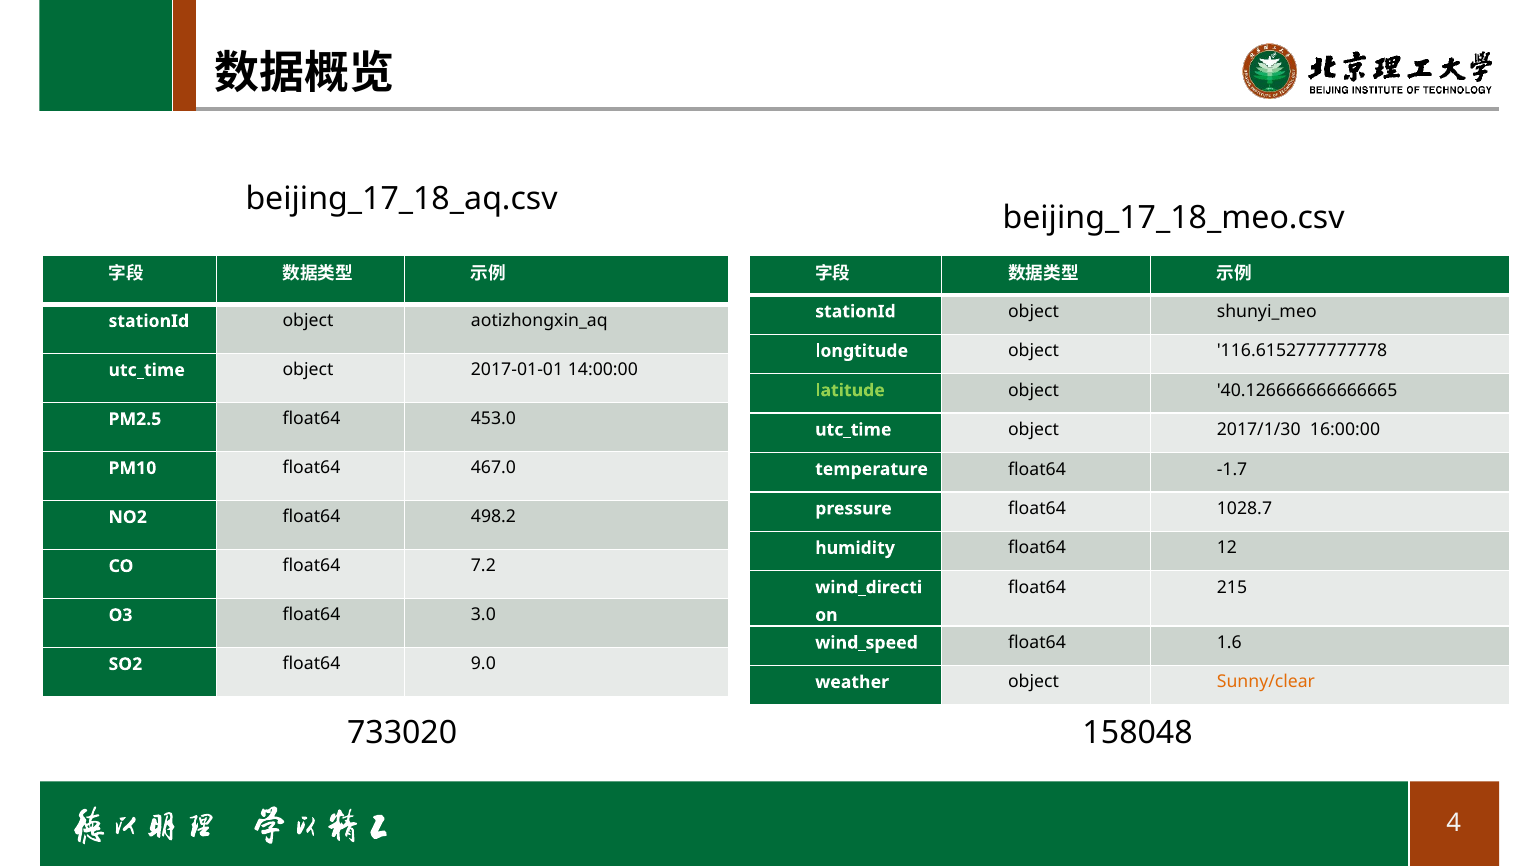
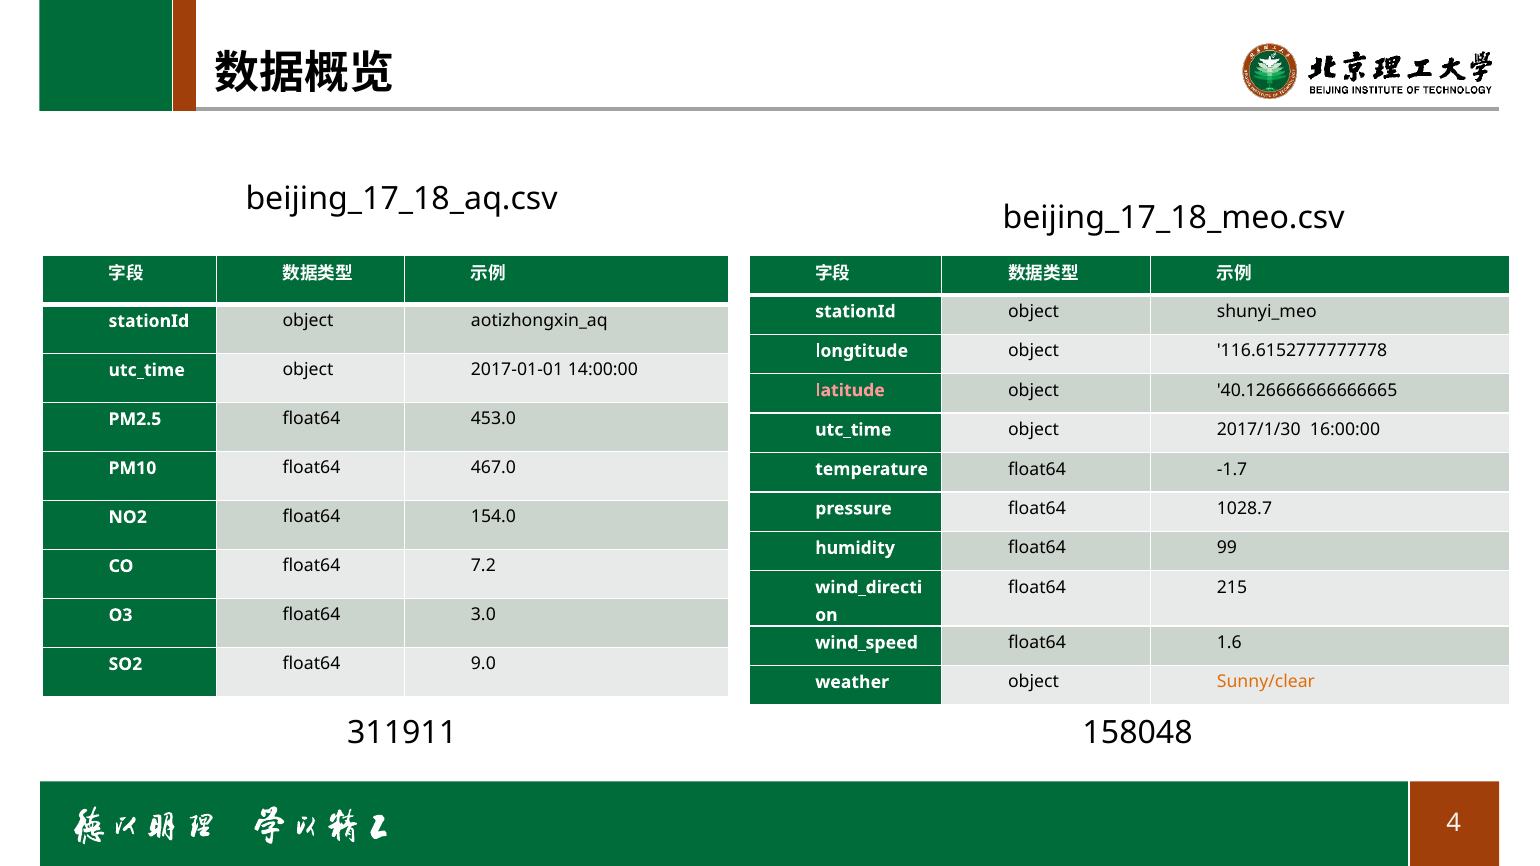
latitude colour: light green -> pink (850, 390)
498.2: 498.2 -> 154.0 (493, 517)
12: 12 -> 99 (1227, 548)
733020: 733020 -> 311911 (402, 733)
